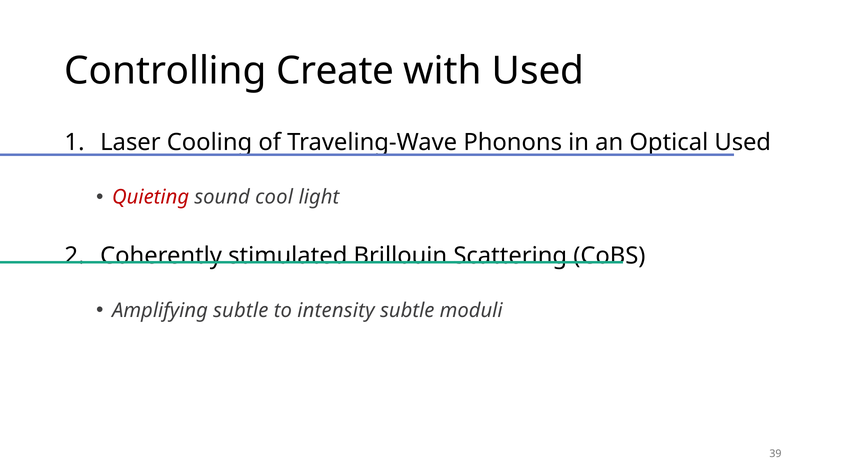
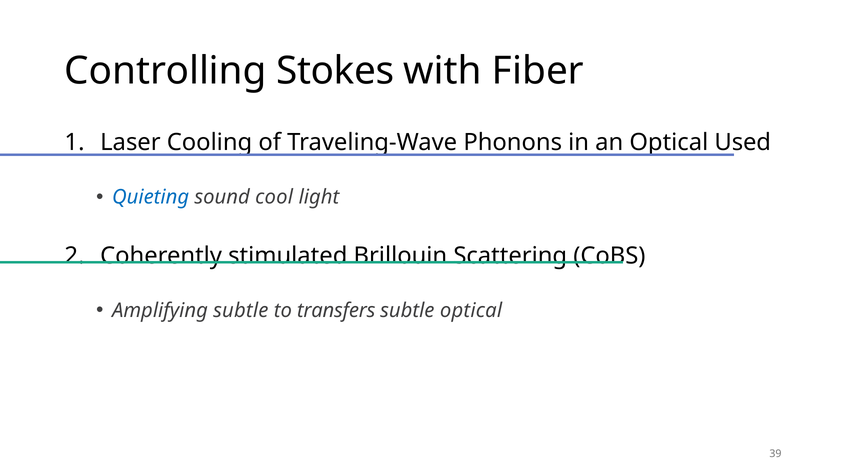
Create: Create -> Stokes (335, 71)
with Used: Used -> Fiber (538, 71)
Quieting colour: red -> blue (151, 197)
intensity: intensity -> transfers (336, 310)
subtle moduli: moduli -> optical (471, 310)
